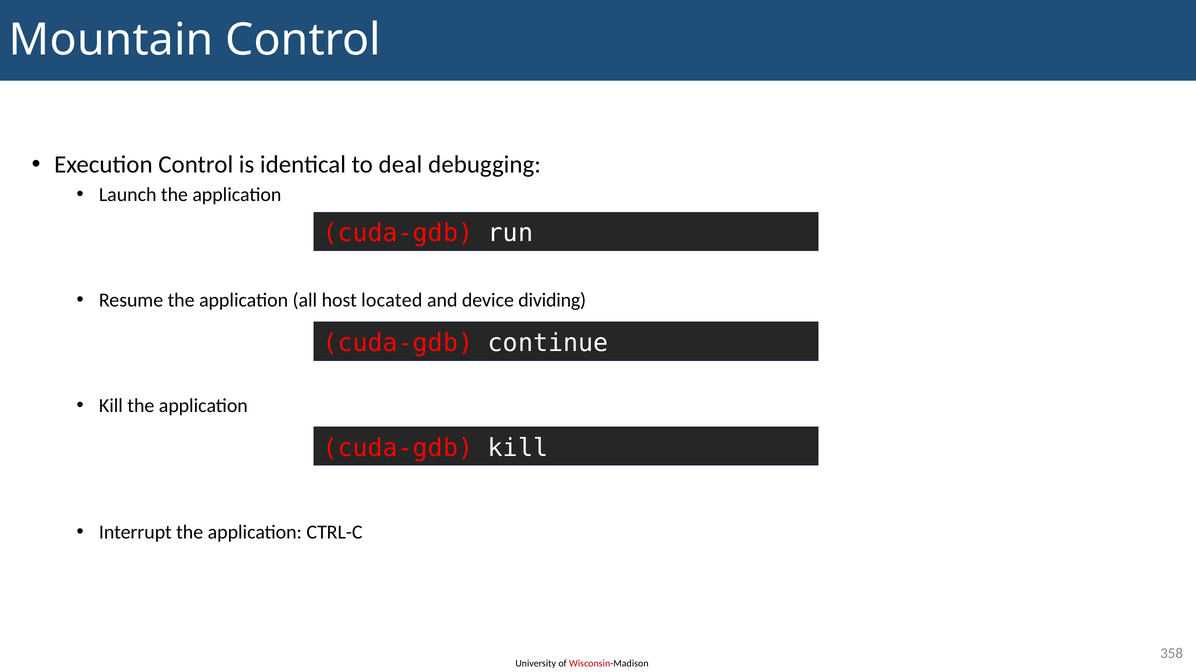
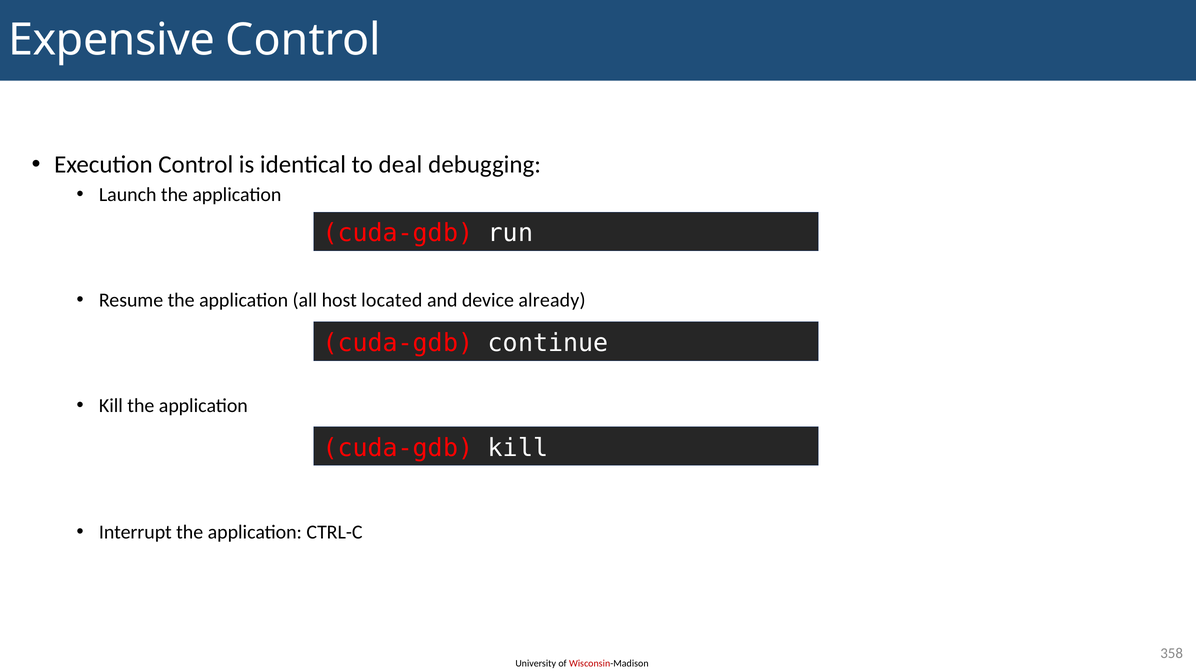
Mountain: Mountain -> Expensive (112, 40)
dividing: dividing -> already (552, 300)
